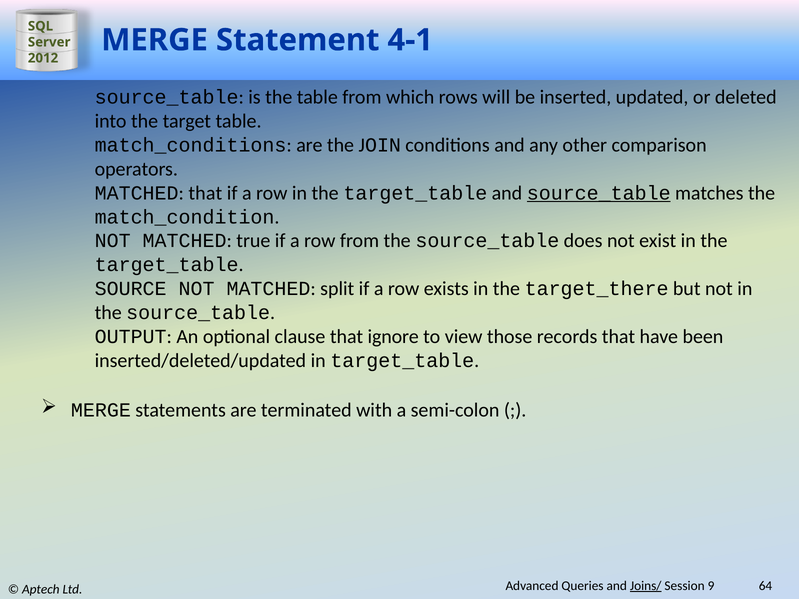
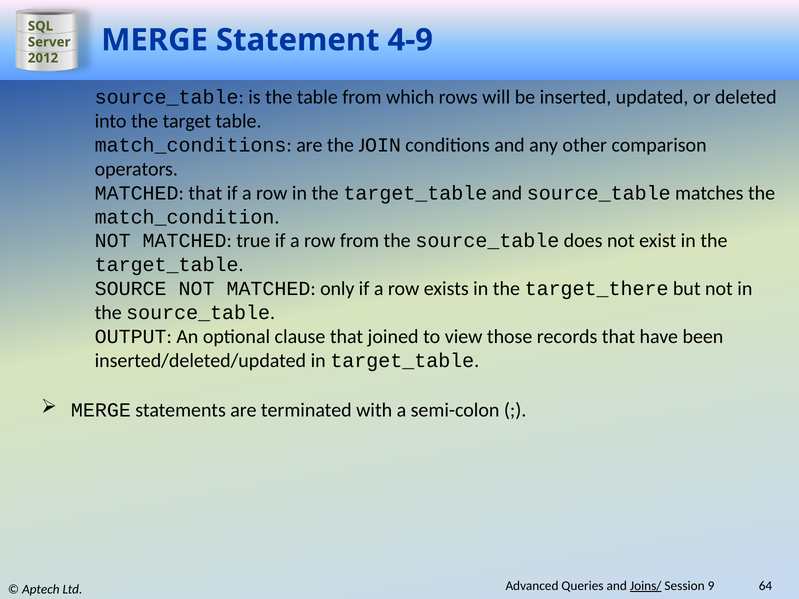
4-1: 4-1 -> 4-9 (410, 40)
source_table underline: present -> none (599, 193)
split: split -> only (337, 289)
ignore: ignore -> joined (393, 337)
